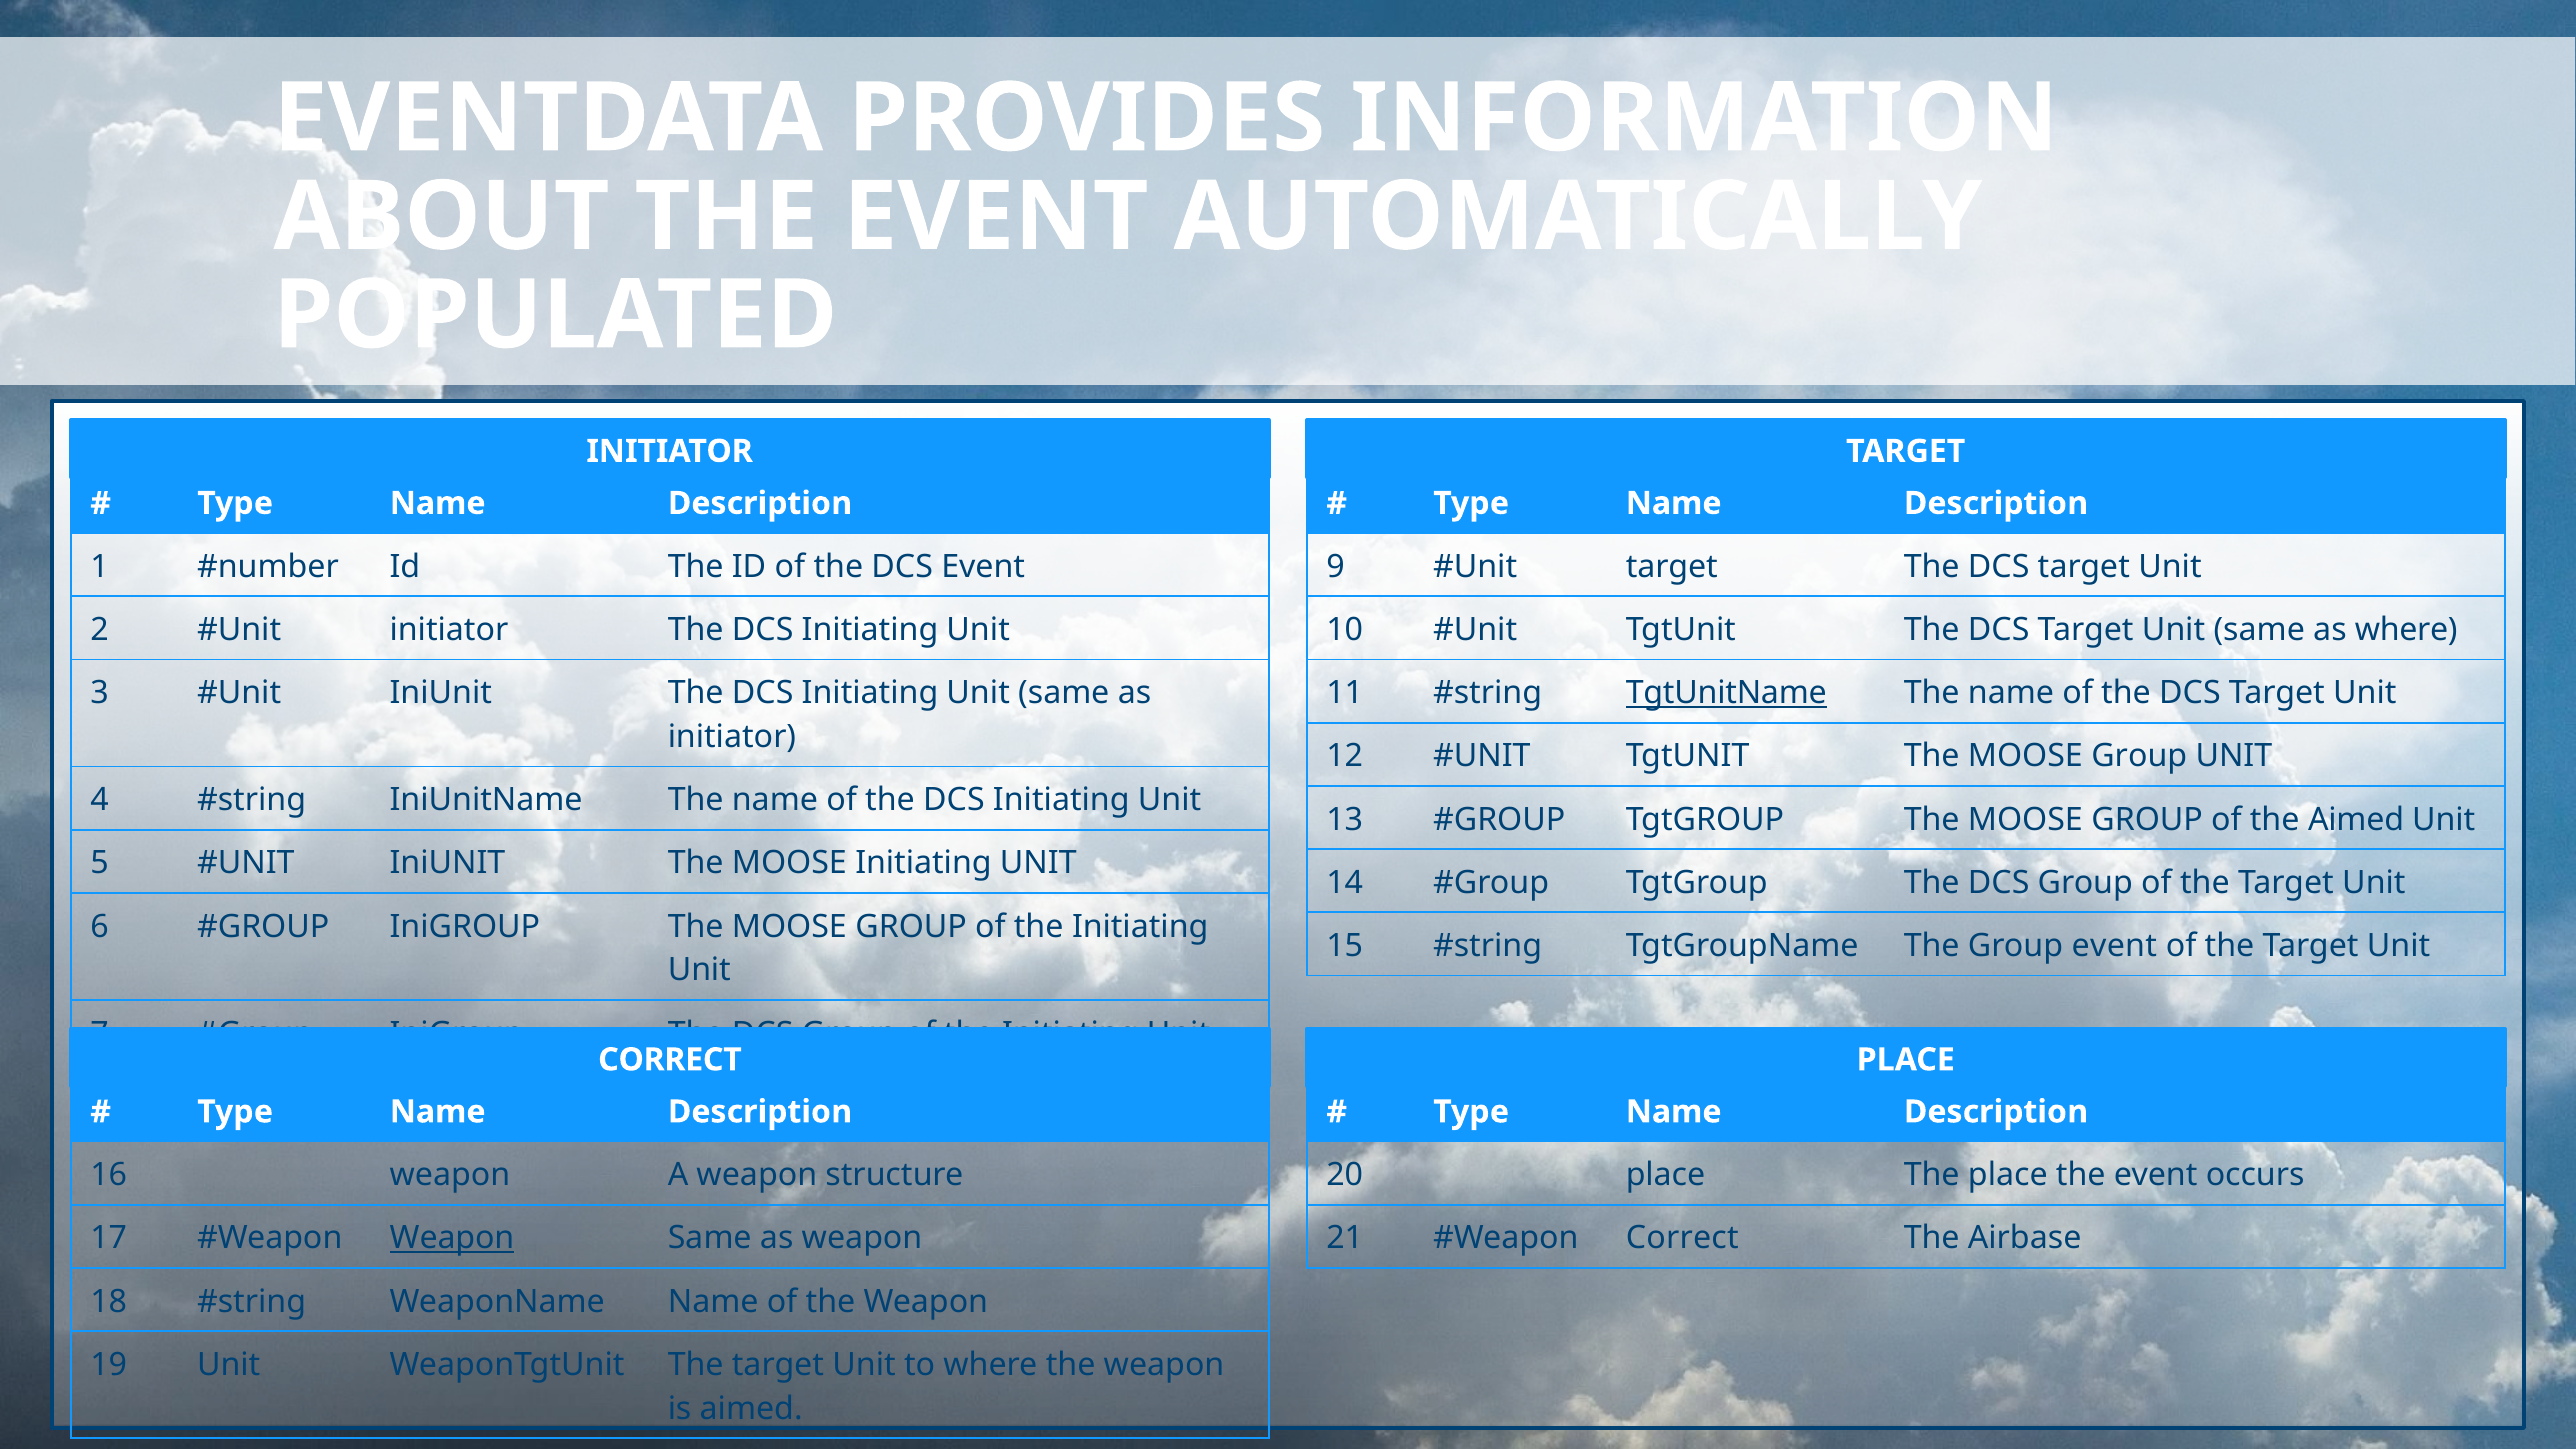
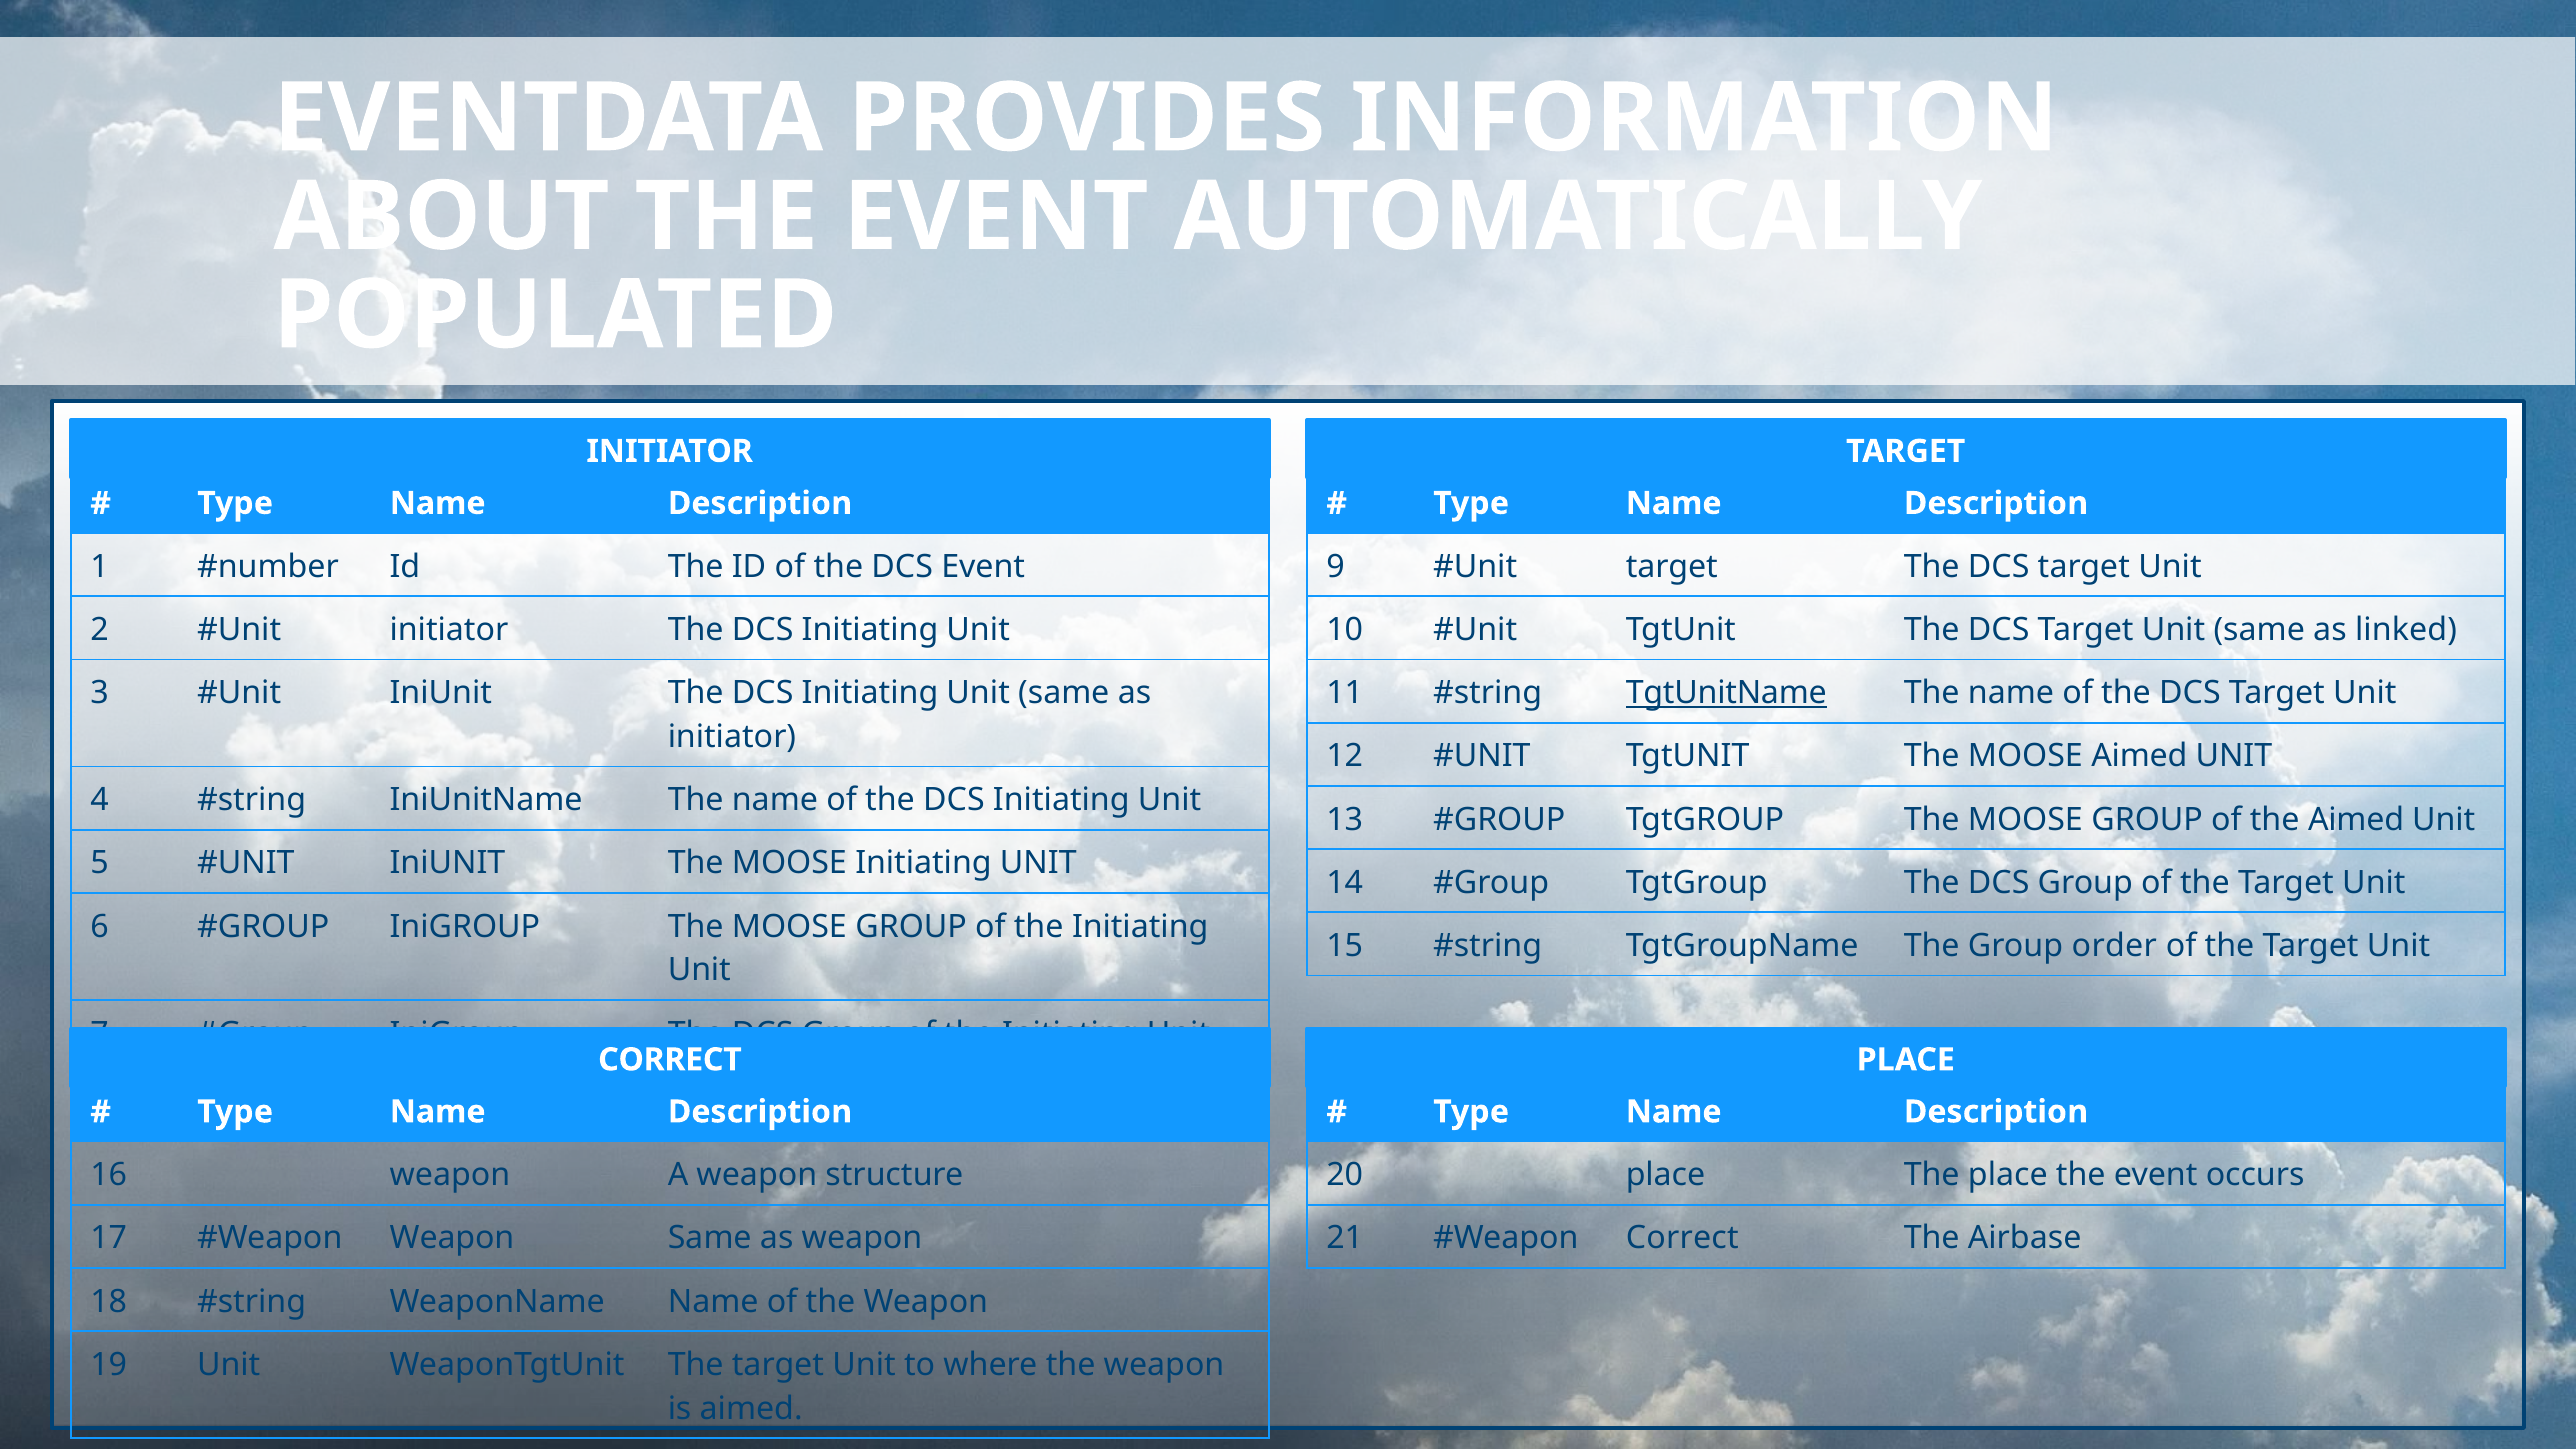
as where: where -> linked (2406, 630)
TgtUNIT The MOOSE Group: Group -> Aimed (2139, 756)
Group event: event -> order (2114, 946)
Weapon underline: present -> none (452, 1238)
